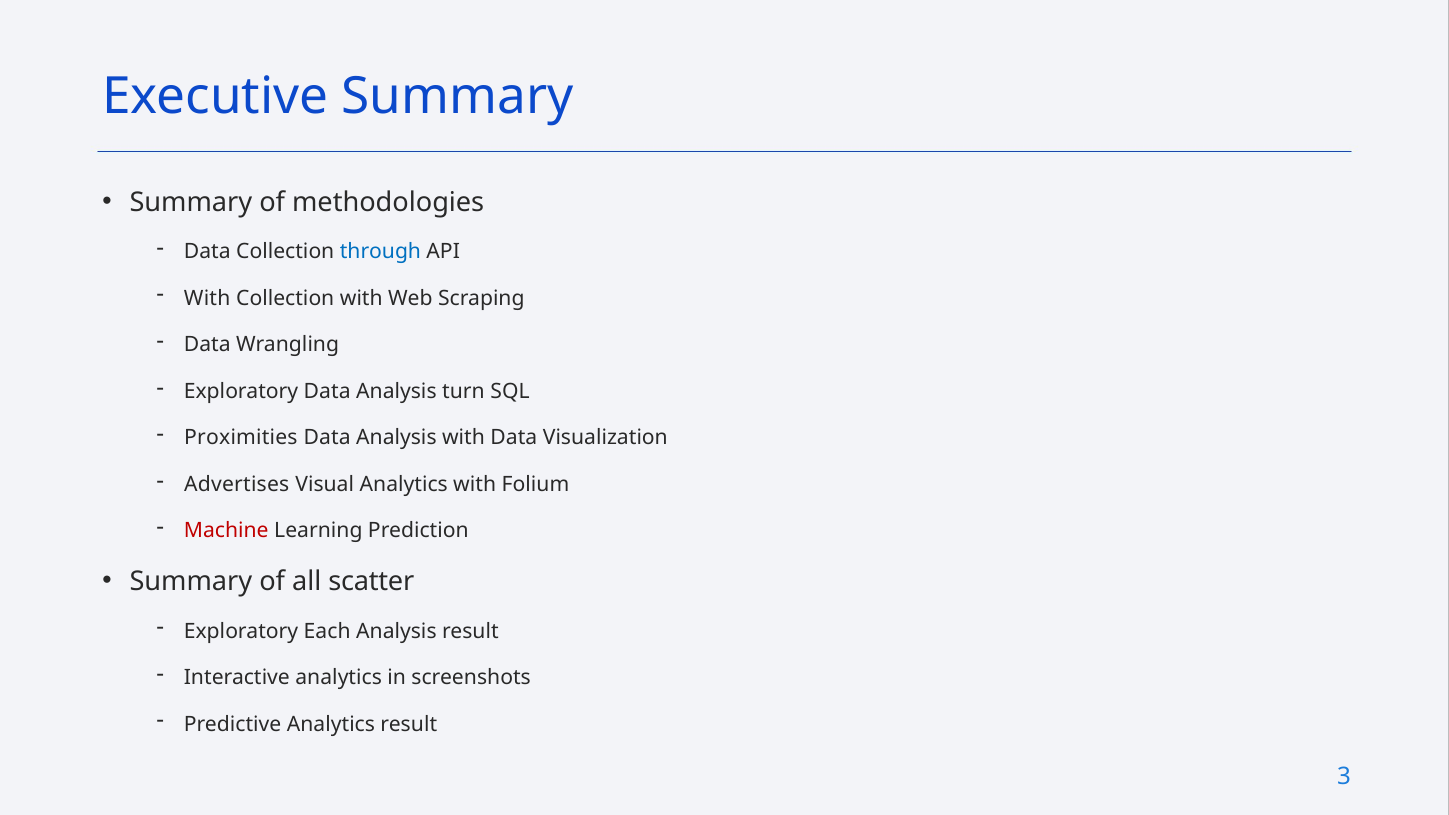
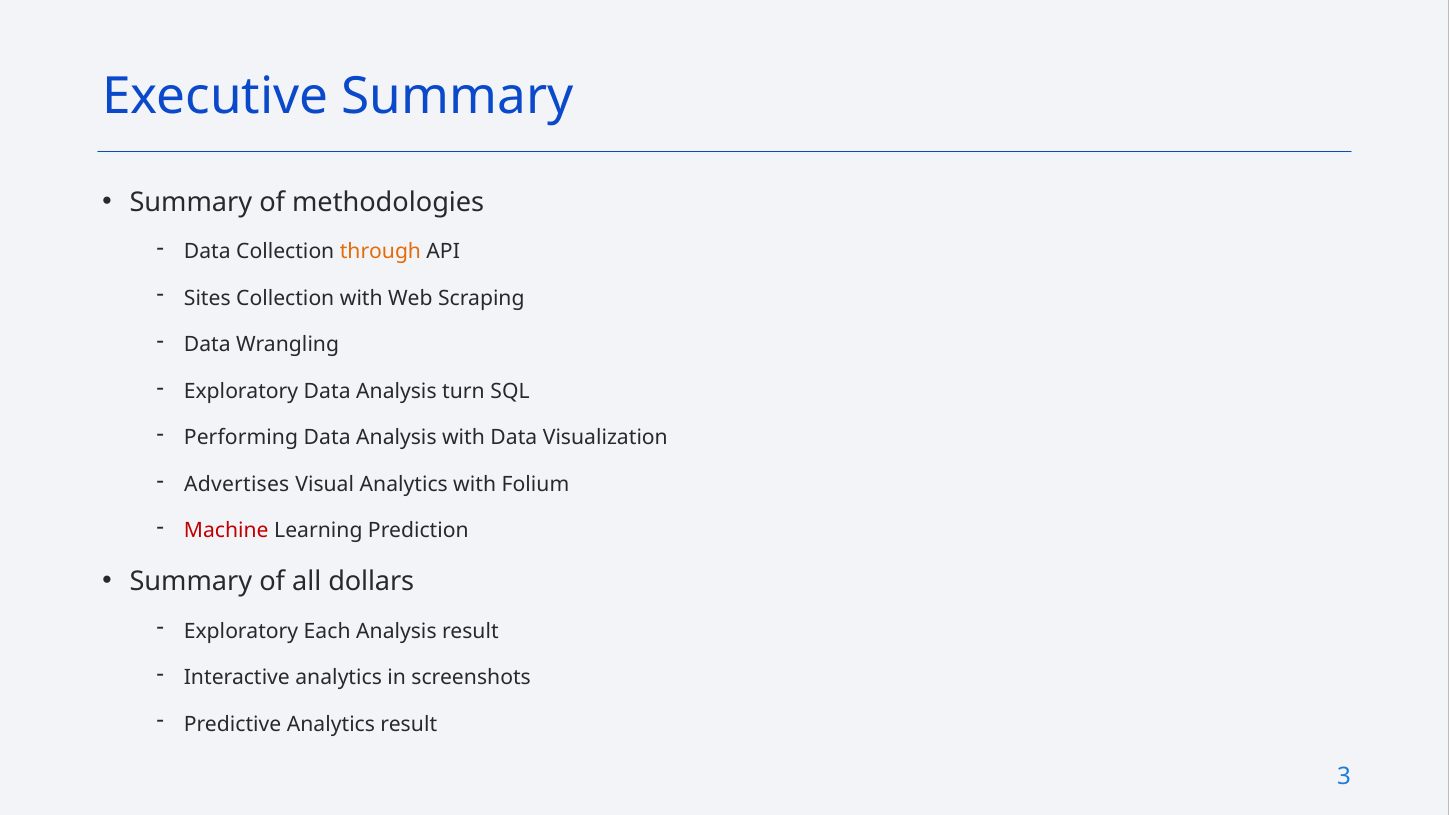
through colour: blue -> orange (380, 252)
With: With -> Sites (207, 298)
Proximities: Proximities -> Performing (241, 438)
scatter: scatter -> dollars (371, 581)
